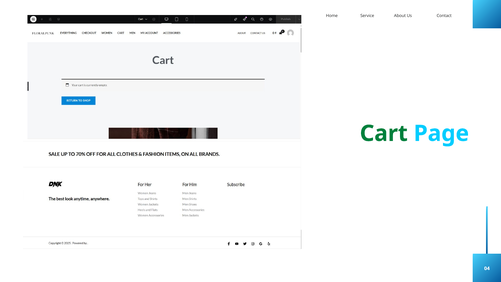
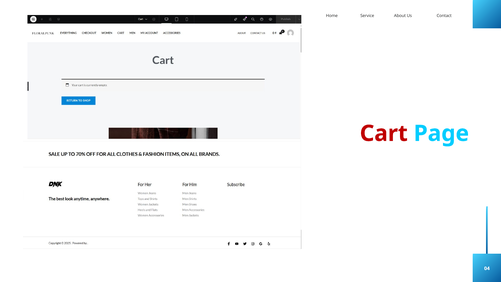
Cart colour: green -> red (384, 133)
